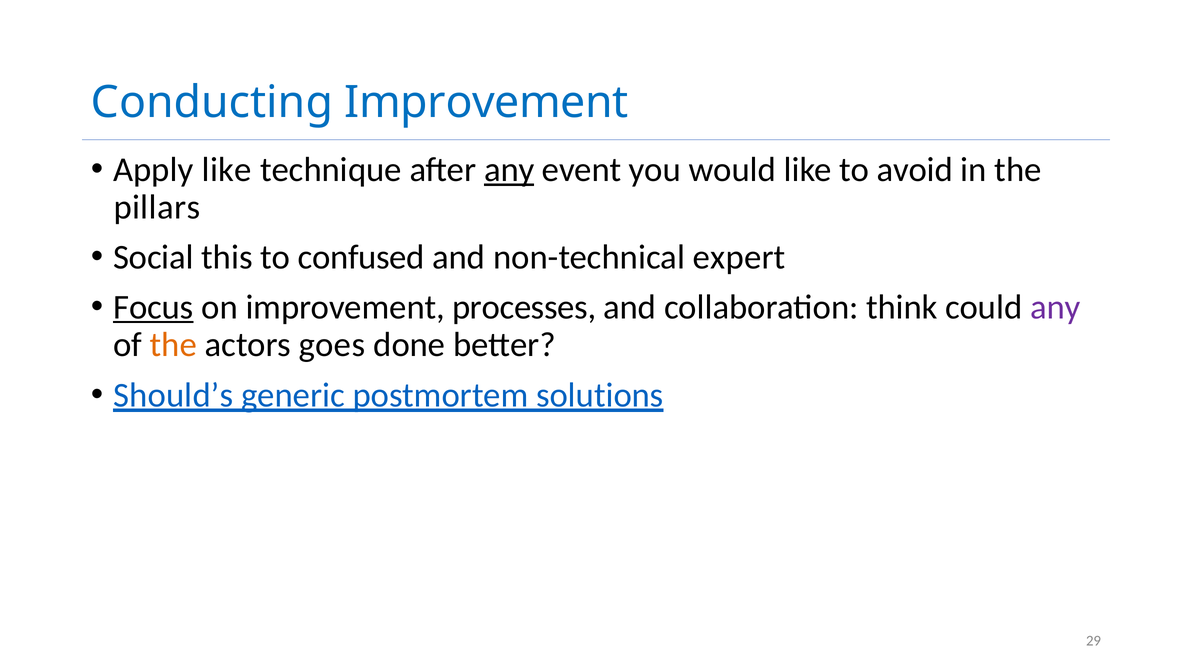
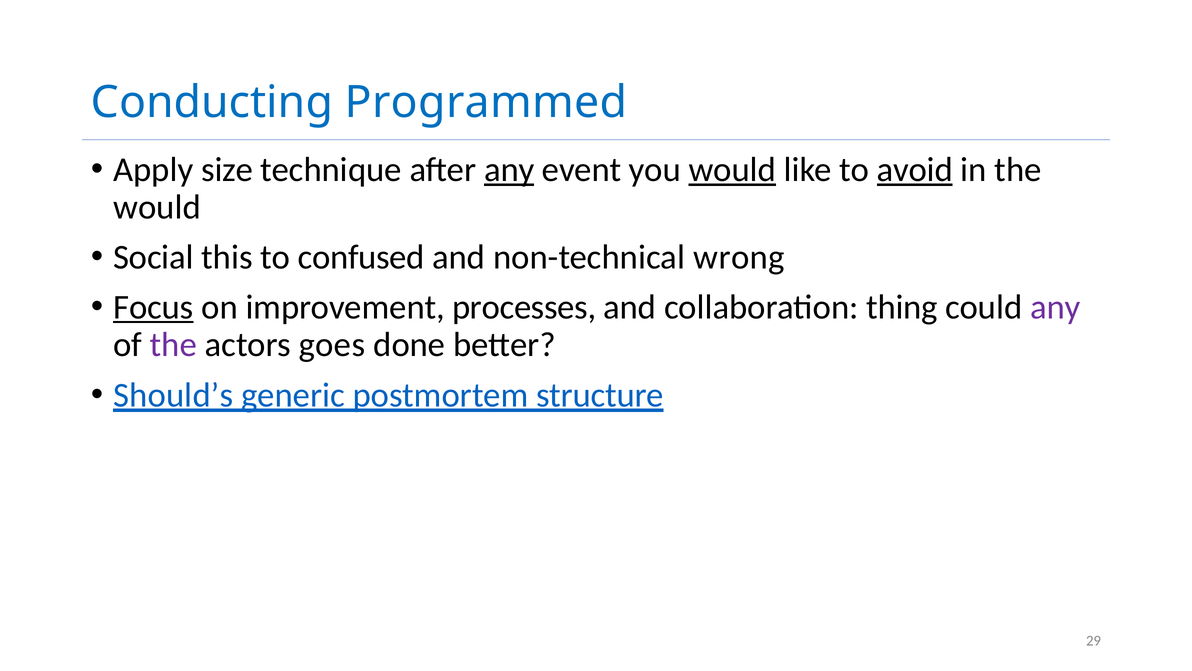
Conducting Improvement: Improvement -> Programmed (486, 102)
Apply like: like -> size (227, 170)
would underline: none -> present (732, 170)
avoid underline: none -> present (915, 170)
pillars: pillars -> would (157, 207)
expert: expert -> wrong (739, 257)
think: think -> thing (902, 307)
the colour: orange -> purple (173, 344)
solutions: solutions -> structure (600, 395)
